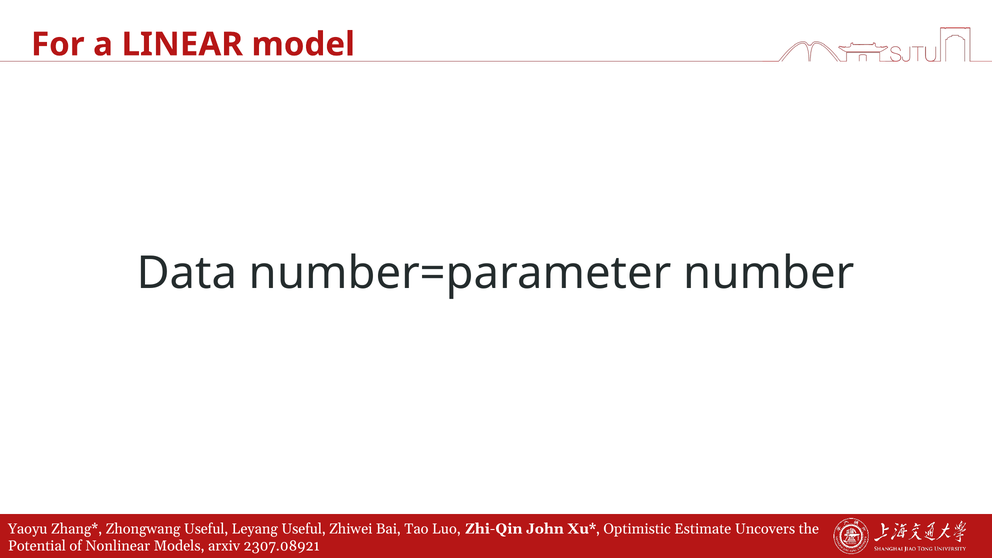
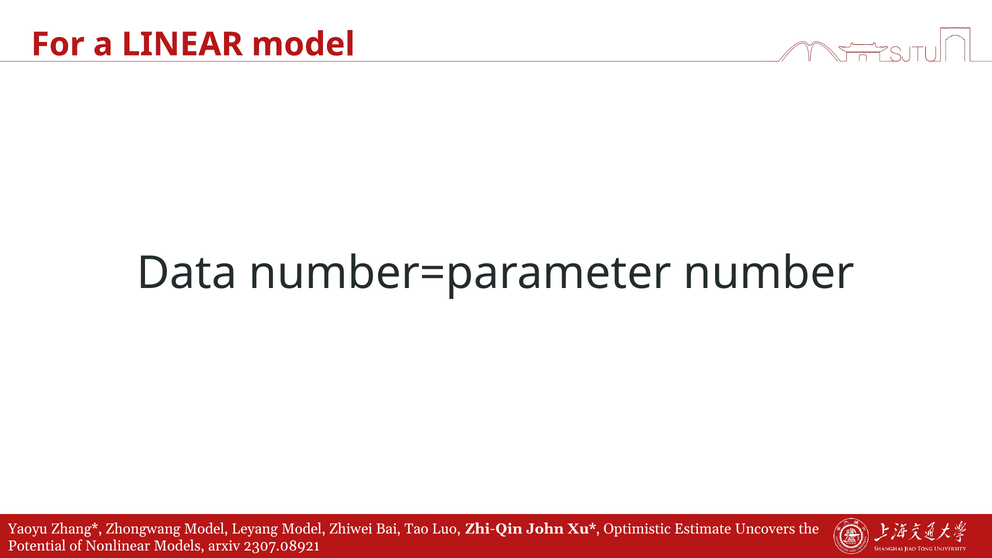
Zhongwang Useful: Useful -> Model (206, 529)
Leyang Useful: Useful -> Model (304, 529)
